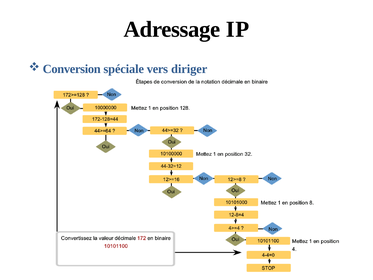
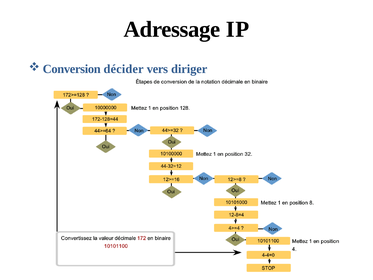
spéciale: spéciale -> décider (124, 69)
